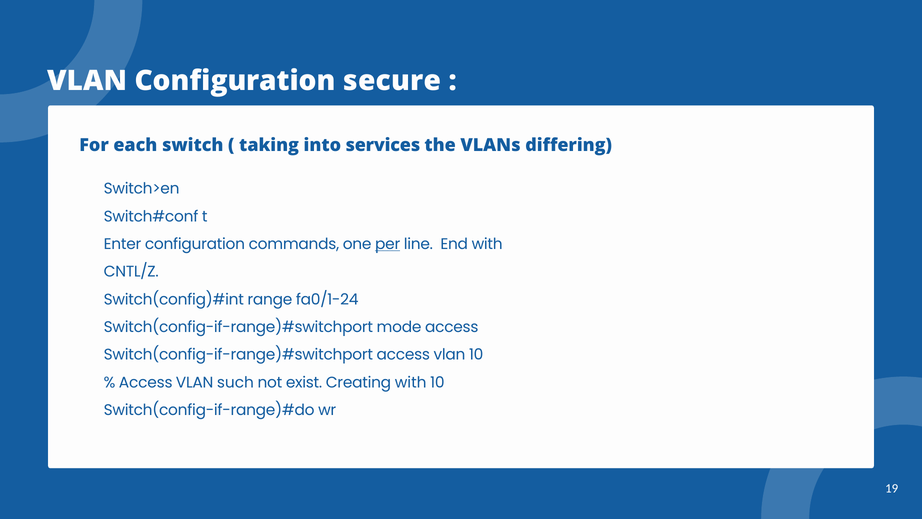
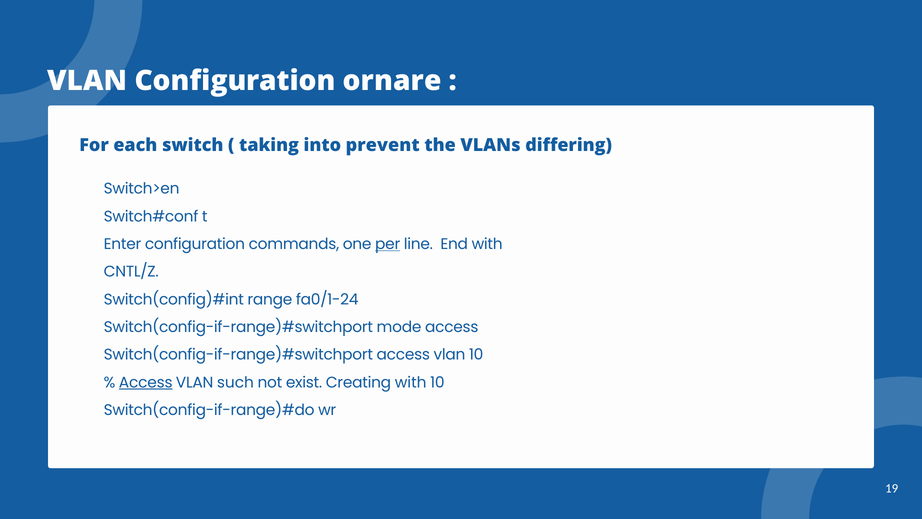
secure: secure -> ornare (392, 81)
services: services -> prevent (383, 145)
Access underline: none -> present (146, 382)
